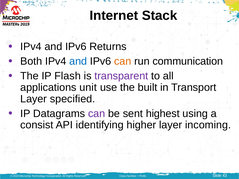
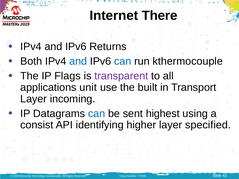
Stack: Stack -> There (160, 16)
can colour: orange -> blue (123, 61)
communication: communication -> kthermocouple (188, 61)
Flash: Flash -> Flags (68, 76)
specified: specified -> incoming (73, 99)
can colour: purple -> blue (97, 114)
incoming: incoming -> specified (208, 125)
